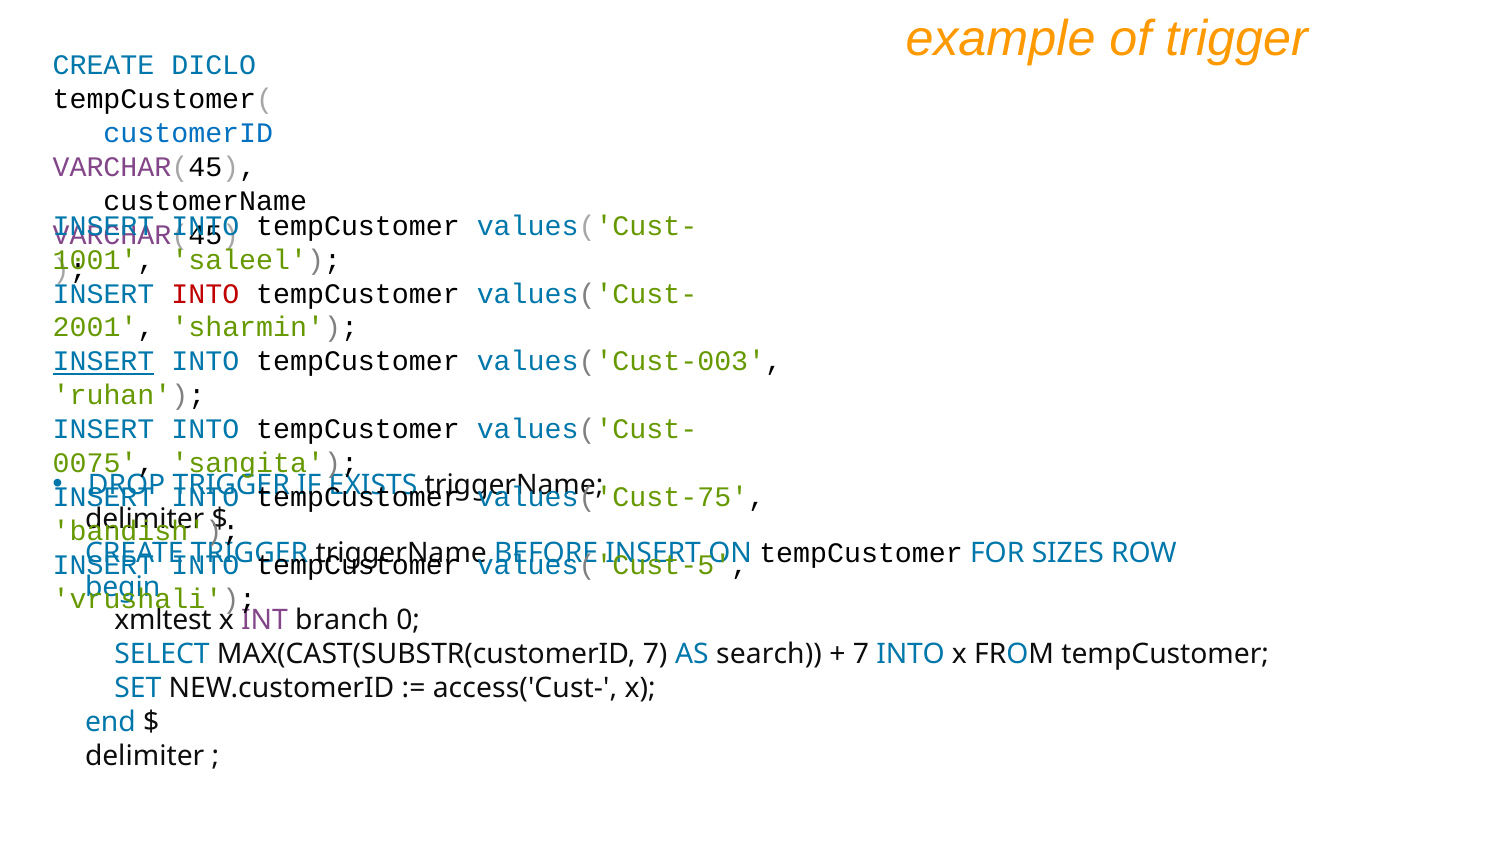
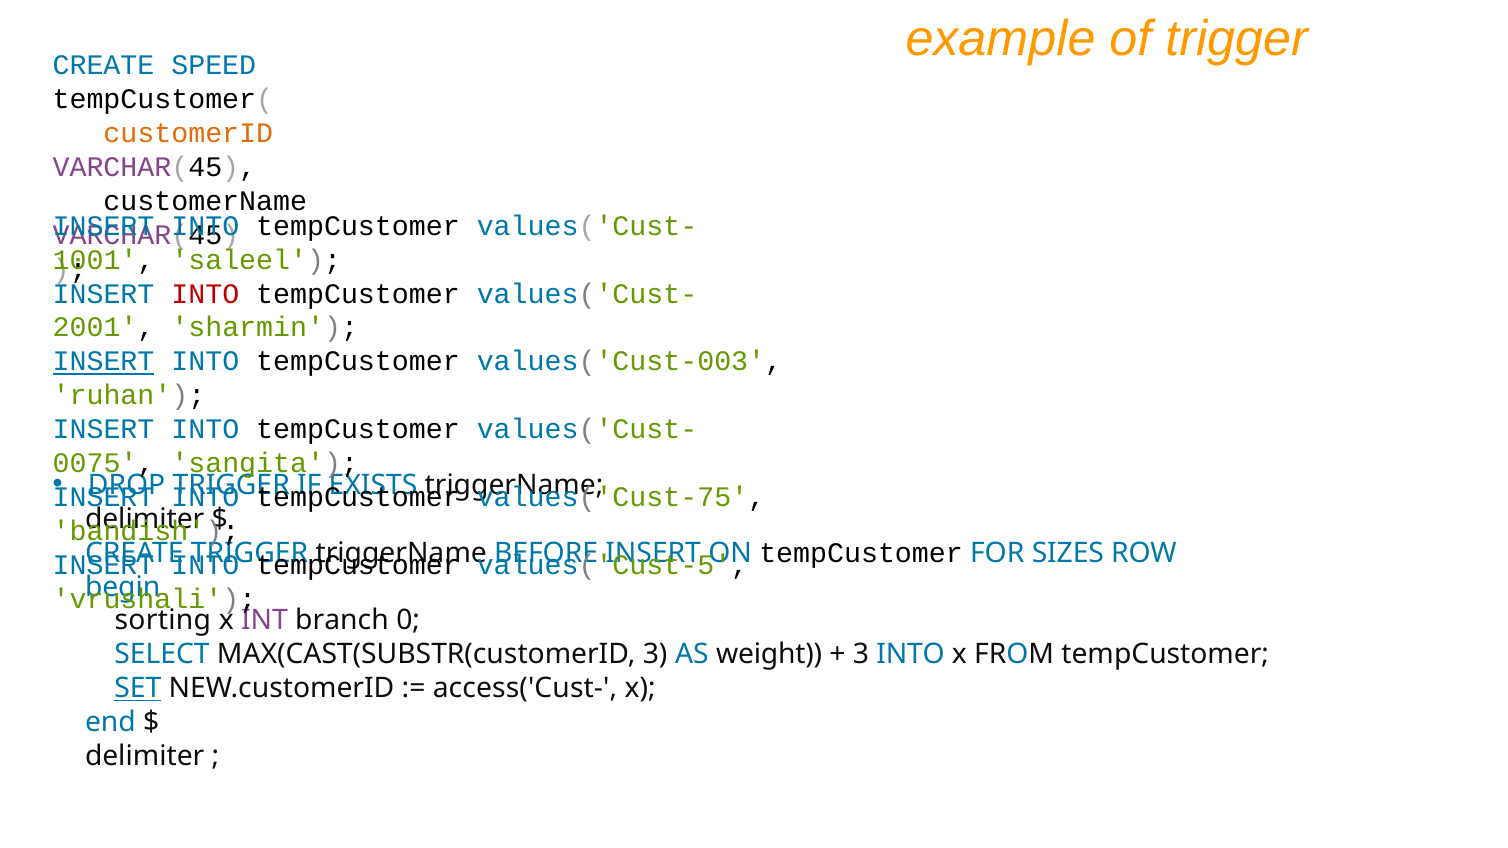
DICLO: DICLO -> SPEED (214, 66)
customerID colour: blue -> orange (188, 133)
xmltest: xmltest -> sorting (163, 621)
MAX(CAST(SUBSTR(customerID 7: 7 -> 3 (655, 655)
search: search -> weight (769, 655)
7: 7 -> 3 (861, 655)
SET underline: none -> present (138, 689)
